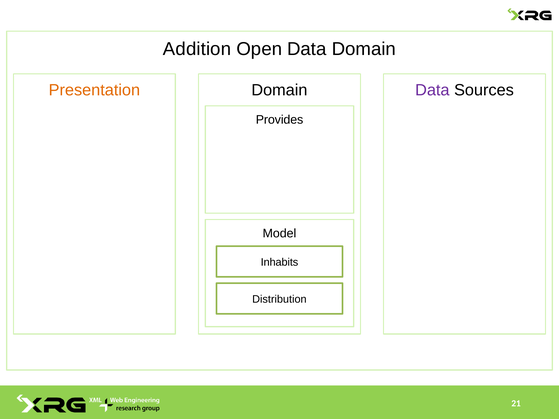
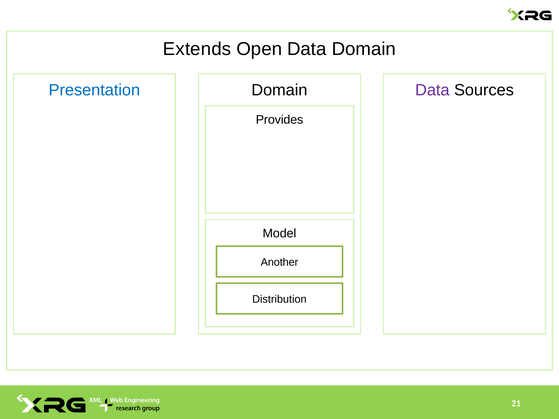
Addition: Addition -> Extends (197, 49)
Presentation colour: orange -> blue (94, 90)
Inhabits: Inhabits -> Another (279, 262)
